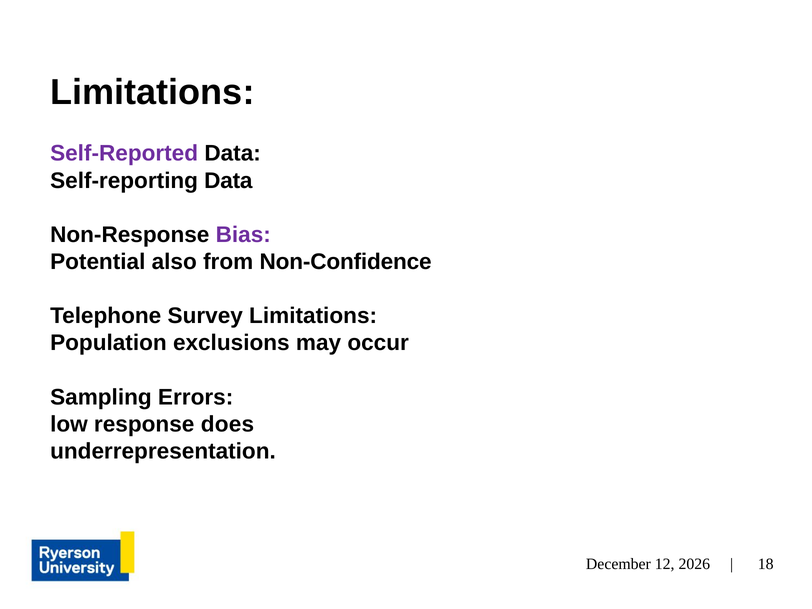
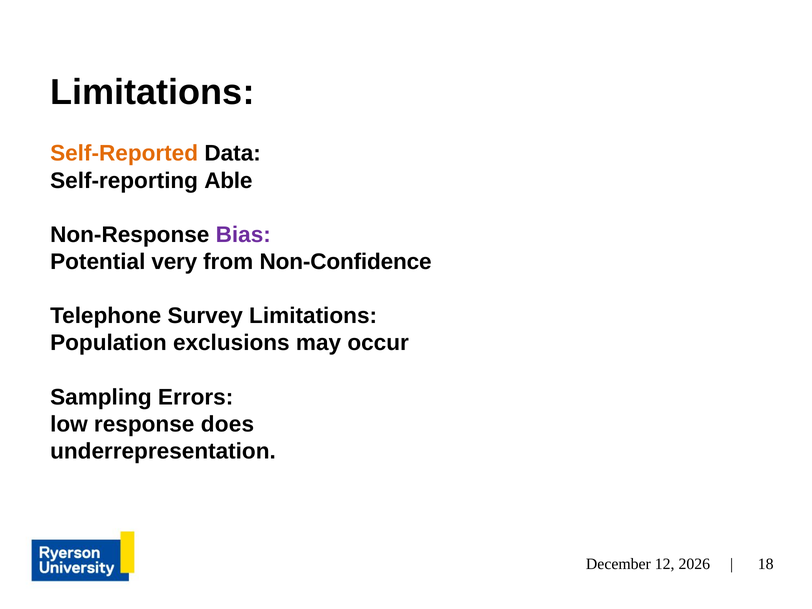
Self-Reported colour: purple -> orange (124, 153)
Self-reporting Data: Data -> Able (228, 181)
also: also -> very (174, 262)
